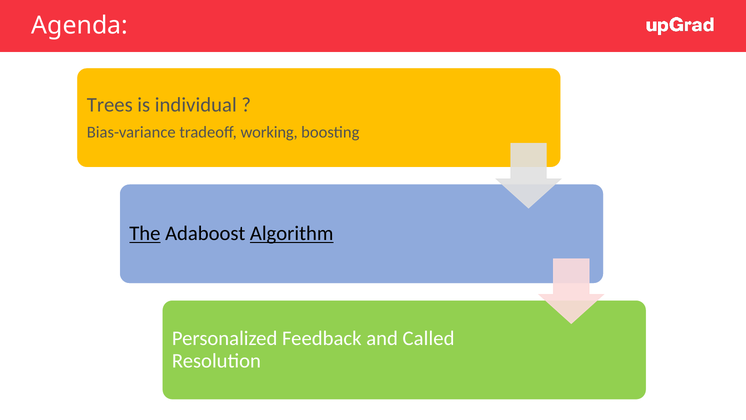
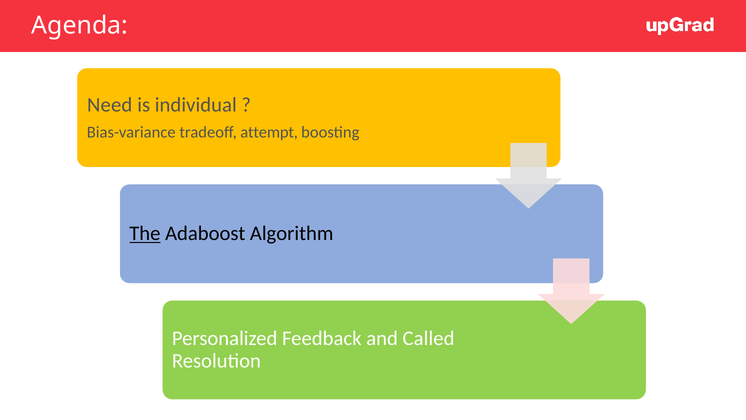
Trees: Trees -> Need (110, 105)
working: working -> attempt (269, 132)
Algorithm underline: present -> none (292, 233)
